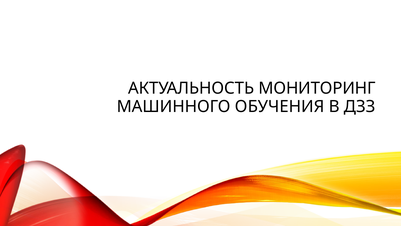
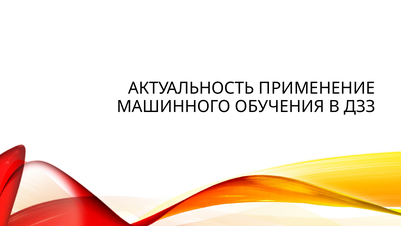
МОНИТОРИНГ: МОНИТОРИНГ -> ПРИМЕНЕНИЕ (317, 88)
